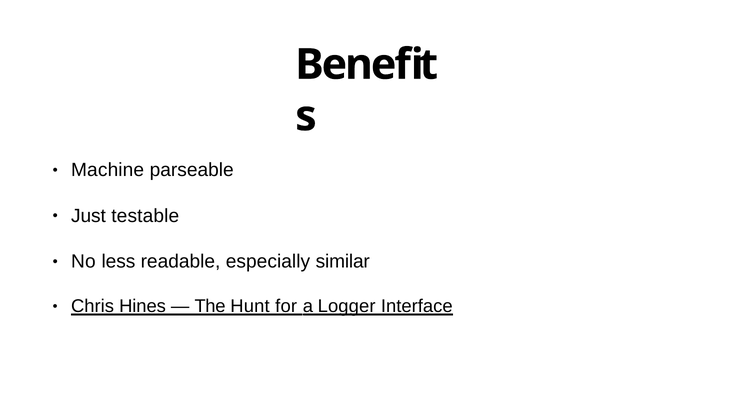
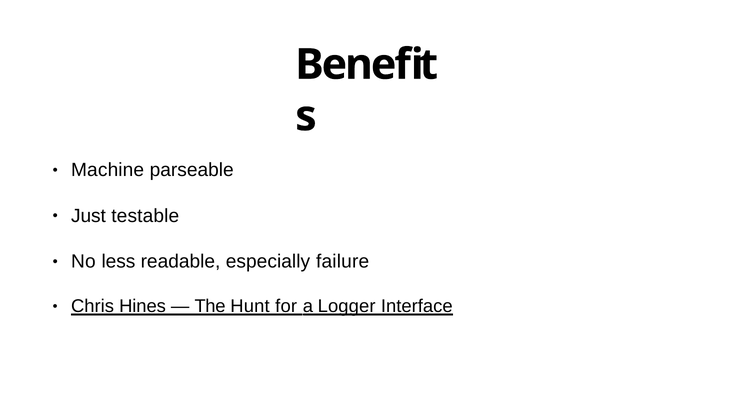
similar: similar -> failure (343, 262)
